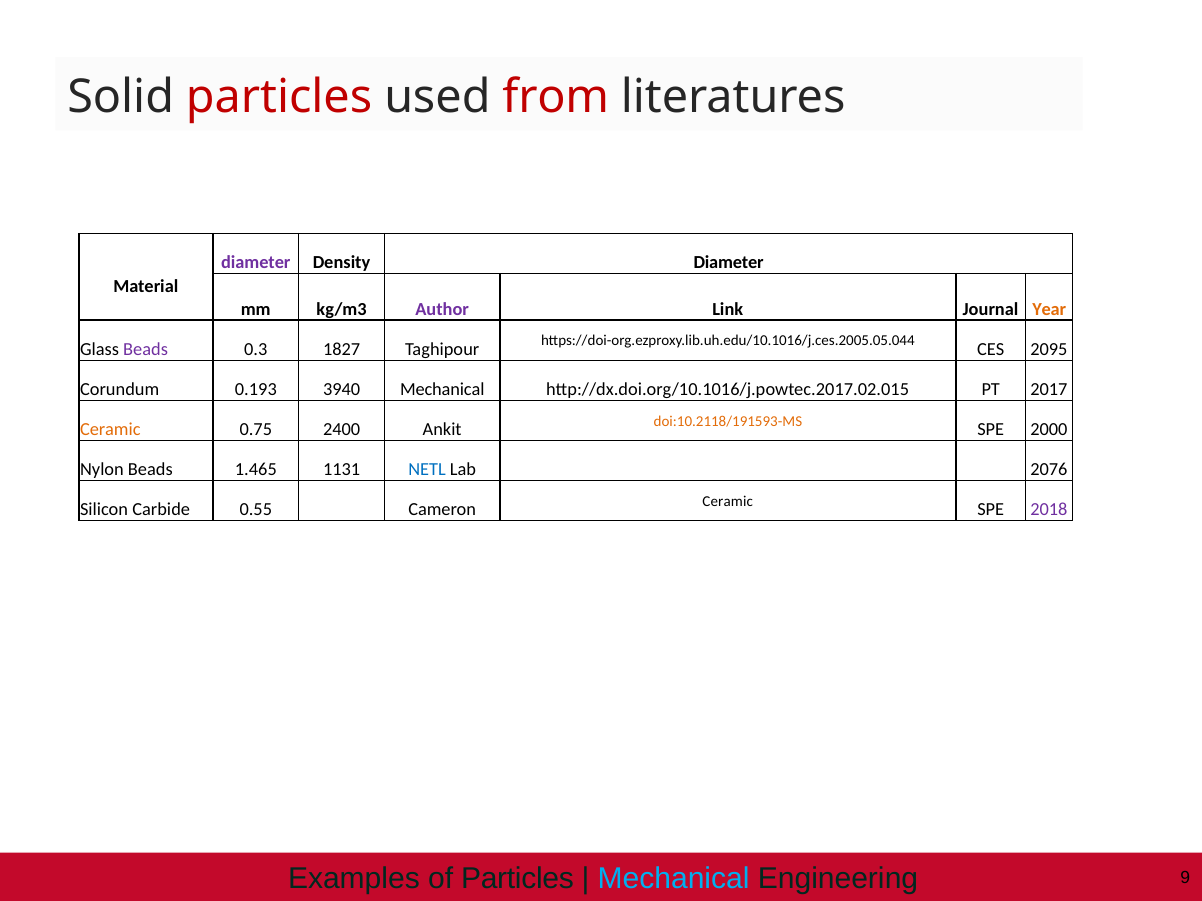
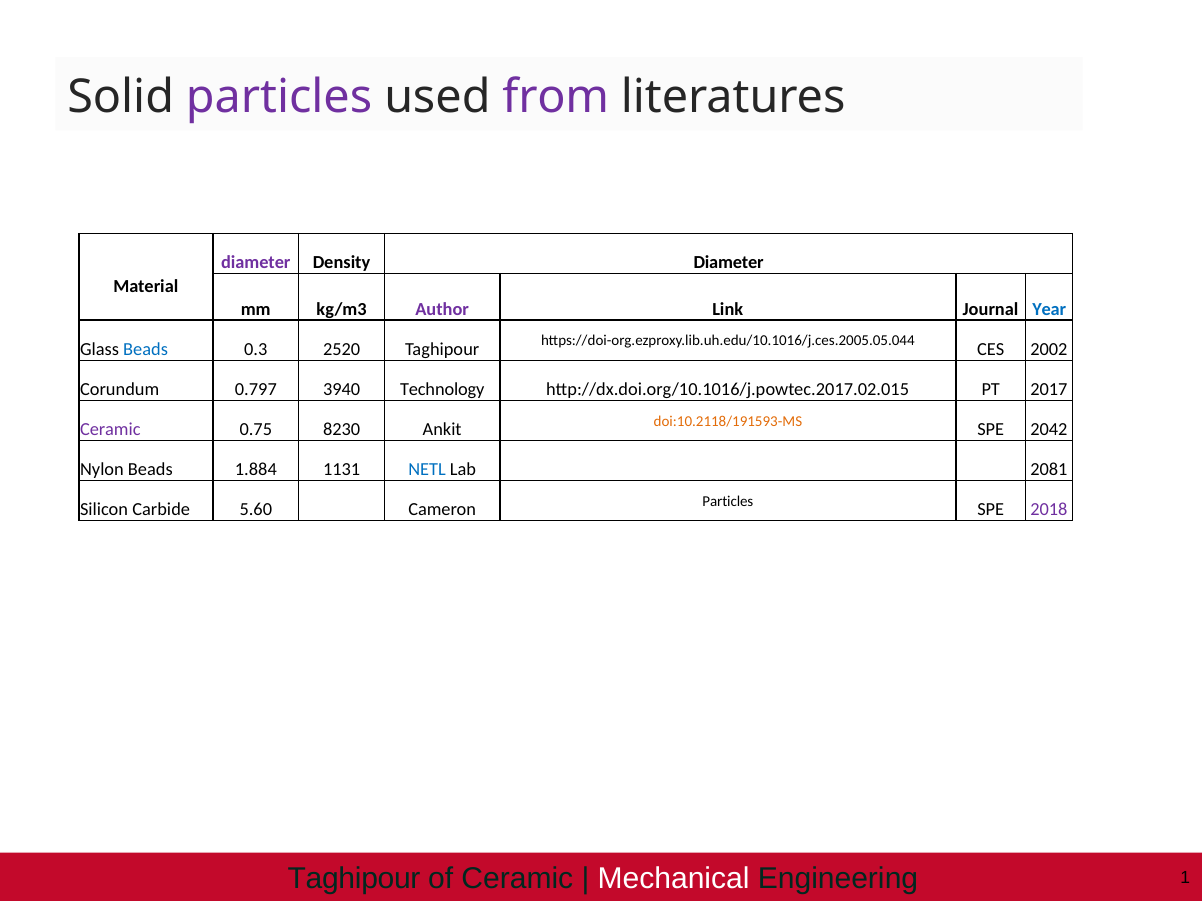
particles colour: red -> purple (279, 97)
from colour: red -> purple (556, 97)
Year colour: orange -> blue (1049, 309)
Beads colour: purple -> blue (146, 349)
1827: 1827 -> 2520 (342, 349)
2095: 2095 -> 2002 (1049, 349)
0.193: 0.193 -> 0.797 (256, 389)
3940 Mechanical: Mechanical -> Technology (442, 389)
Ceramic colour: orange -> purple (110, 430)
2400: 2400 -> 8230 (342, 430)
2000: 2000 -> 2042 (1049, 430)
1.465: 1.465 -> 1.884 (256, 470)
2076: 2076 -> 2081 (1049, 470)
0.55: 0.55 -> 5.60 (256, 510)
Cameron Ceramic: Ceramic -> Particles (728, 501)
Examples: Examples -> Taghipour (354, 879)
of Particles: Particles -> Ceramic (517, 879)
Mechanical colour: light blue -> white (674, 879)
9: 9 -> 1 (1185, 879)
